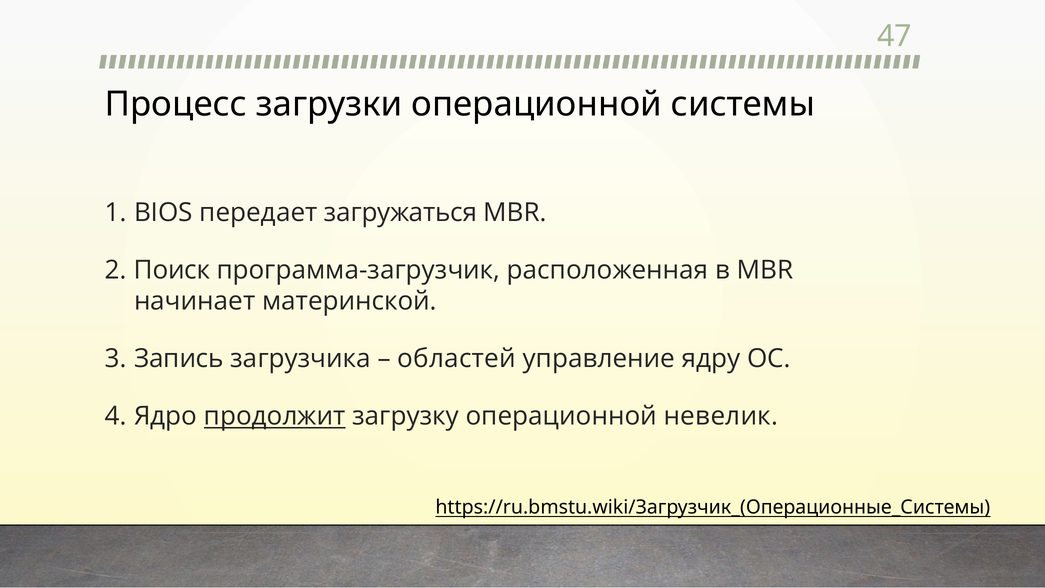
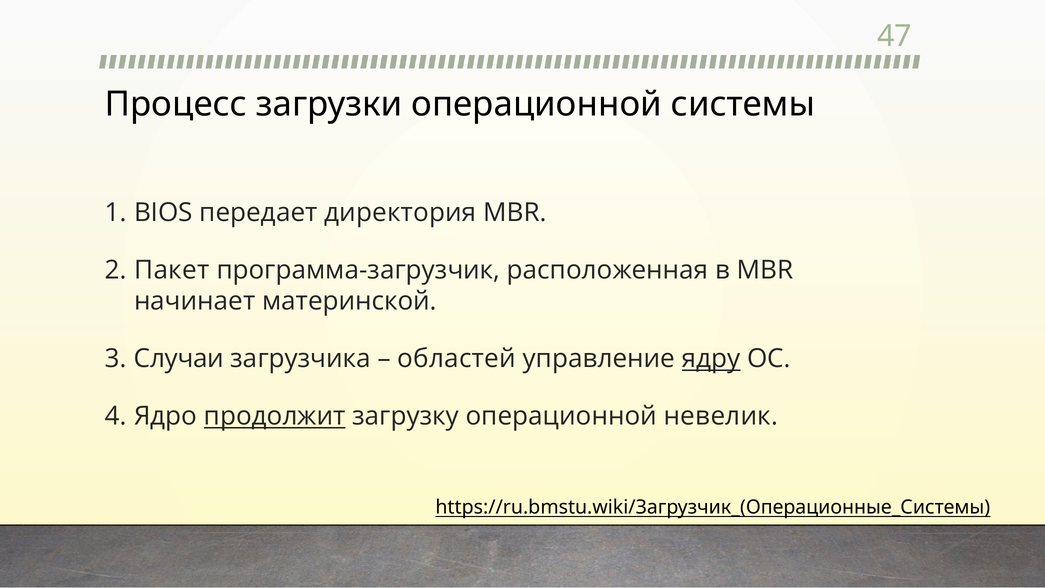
загружаться: загружаться -> директория (400, 212)
Поиск: Поиск -> Пакет (172, 270)
Запись: Запись -> Случаи (179, 359)
ядру underline: none -> present (711, 359)
